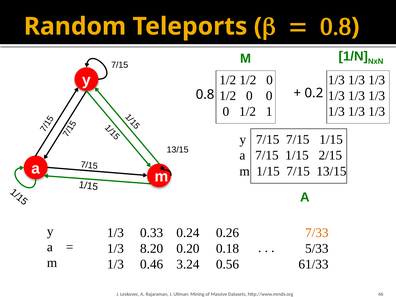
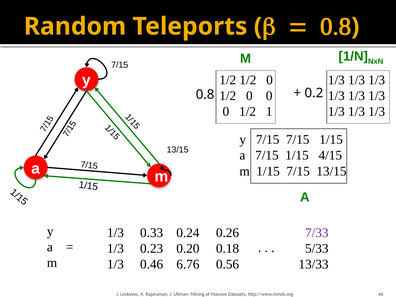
2/15: 2/15 -> 4/15 (330, 155)
7/33 colour: orange -> purple (317, 233)
8.20: 8.20 -> 0.23 (152, 249)
3.24: 3.24 -> 6.76 (188, 264)
61/33: 61/33 -> 13/33 (314, 264)
